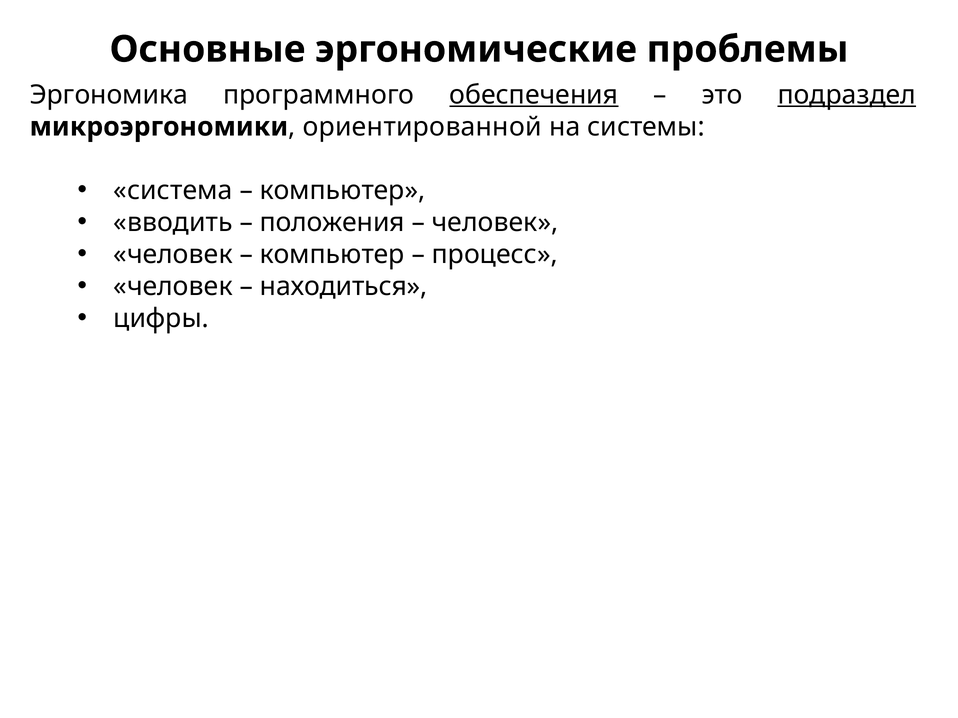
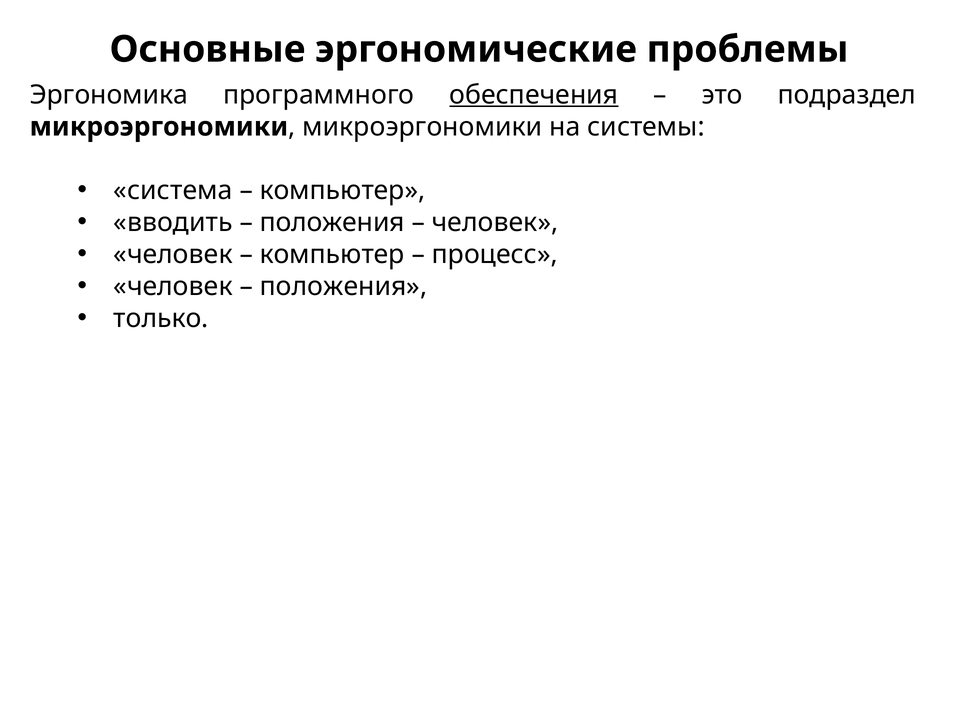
подраздел underline: present -> none (847, 95)
ориентированной: ориентированной -> микроэргономики (422, 127)
находиться: находиться -> положения (344, 287)
цифры: цифры -> только (161, 319)
